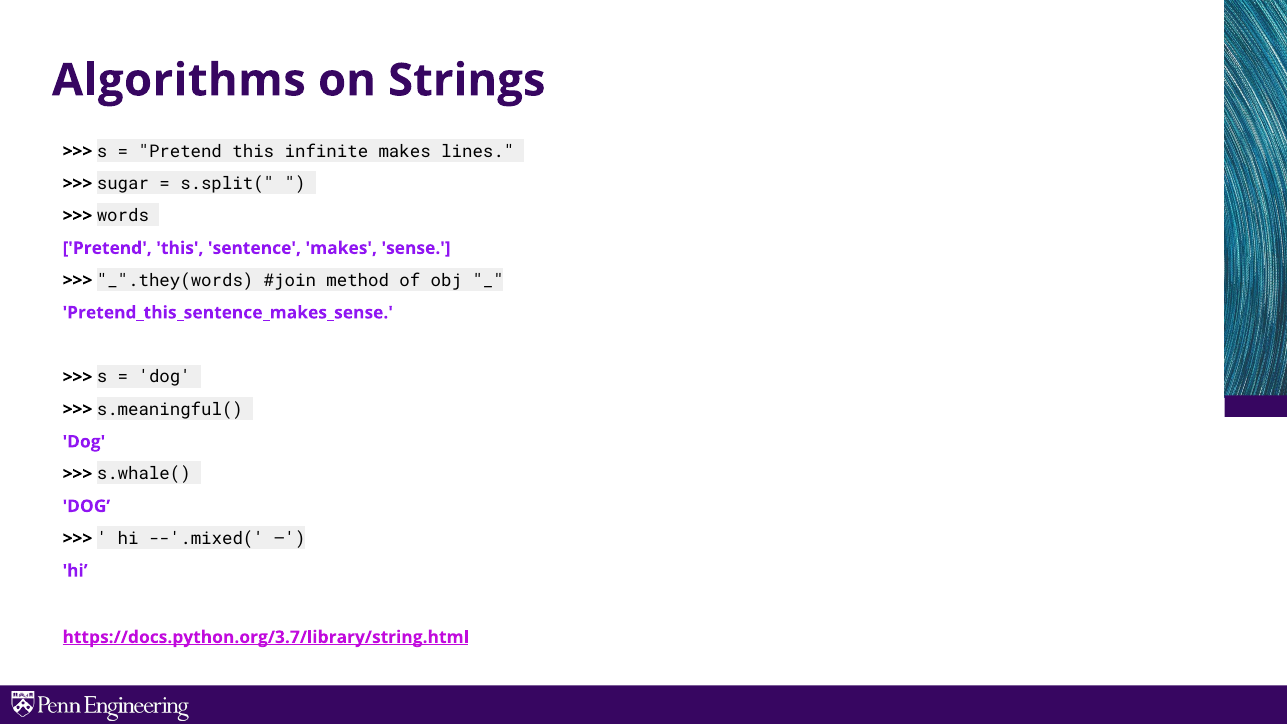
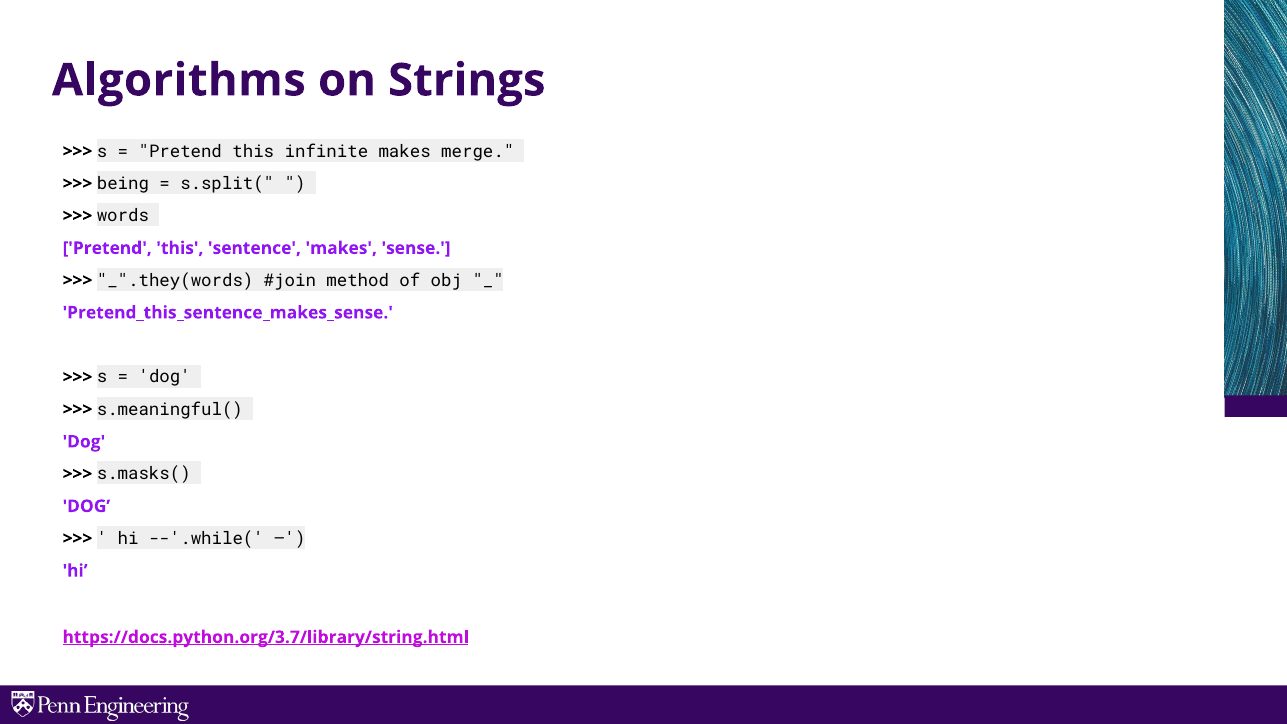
lines: lines -> merge (478, 151)
sugar: sugar -> being (123, 184)
s.whale(: s.whale( -> s.masks( (144, 474)
--'.mixed(: --'.mixed( -> --'.while( (206, 538)
